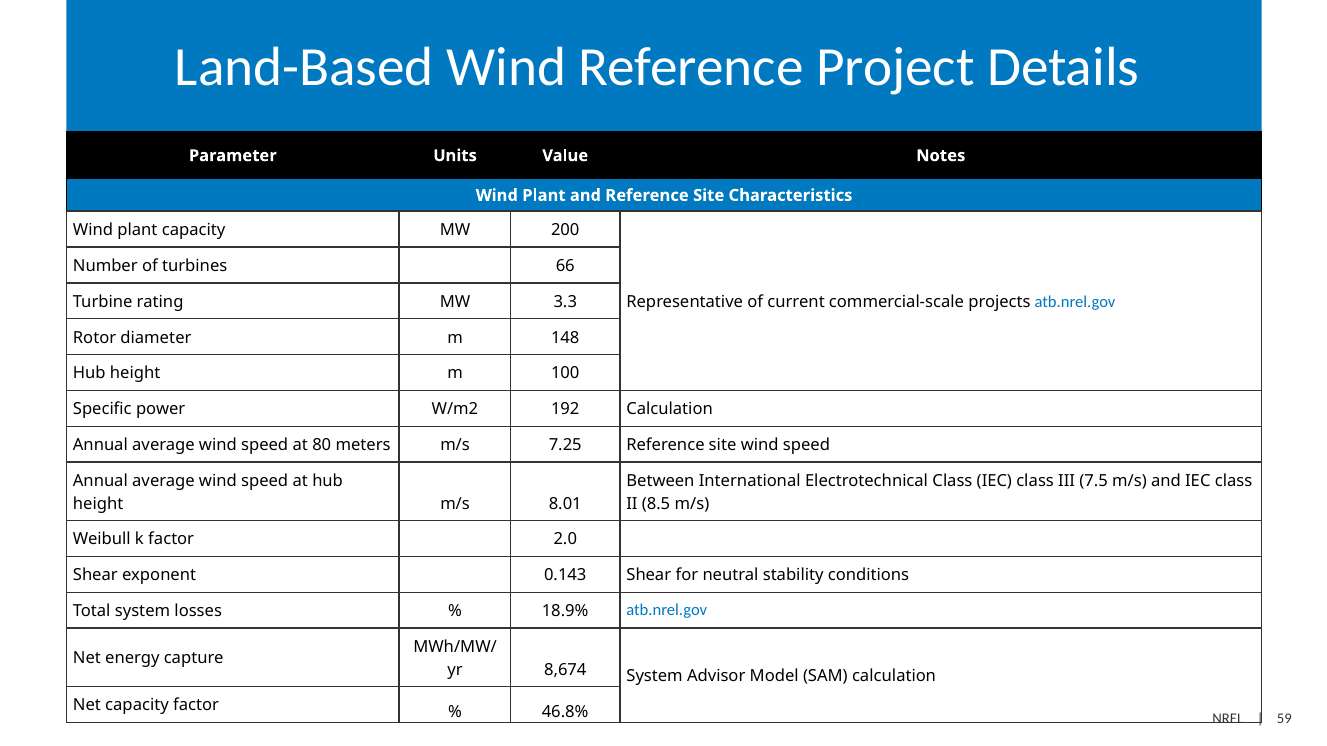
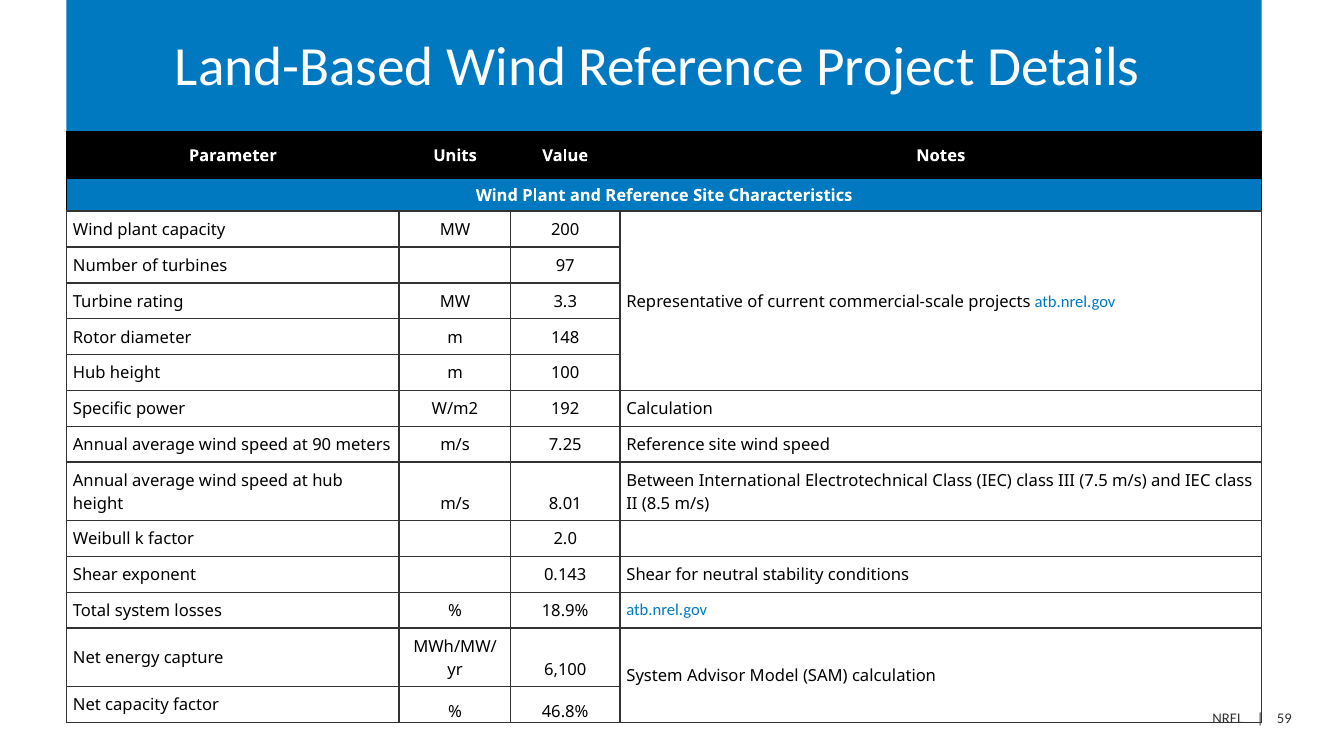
66: 66 -> 97 (565, 266)
80: 80 -> 90 (322, 445)
8,674: 8,674 -> 6,100 (565, 670)
